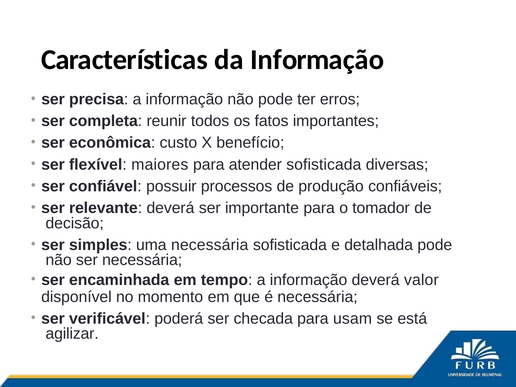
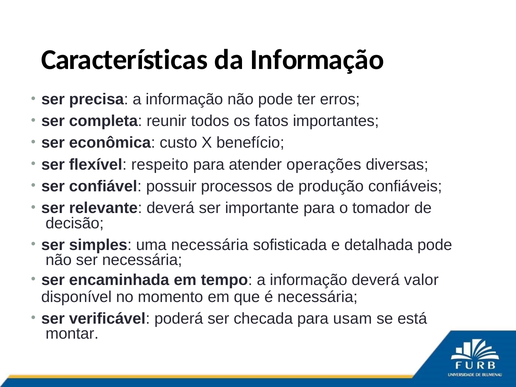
maiores: maiores -> respeito (160, 164)
atender sofisticada: sofisticada -> operações (324, 164)
agilizar: agilizar -> montar (72, 334)
